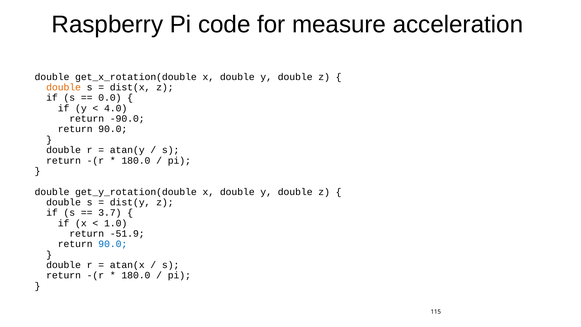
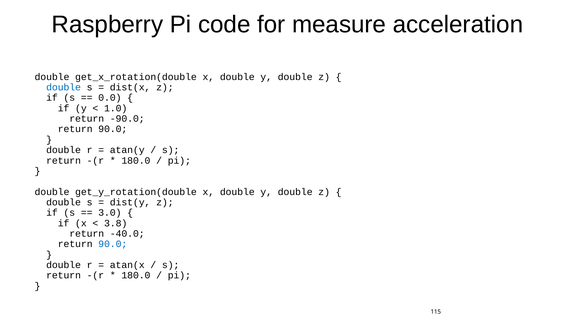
double colour: orange -> blue (64, 87)
4.0: 4.0 -> 1.0 (116, 108)
3.7: 3.7 -> 3.0 (110, 213)
1.0: 1.0 -> 3.8 (116, 223)
-51.9: -51.9 -> -40.0 (127, 234)
